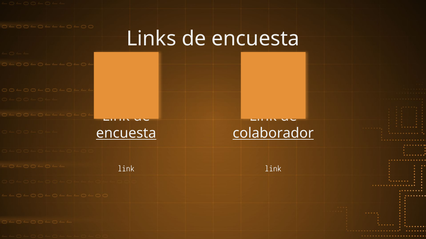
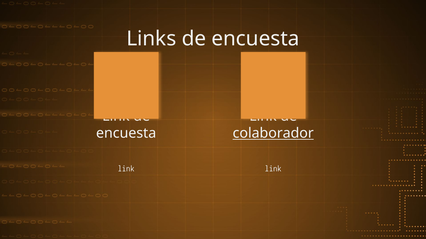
encuesta underline: present -> none (126, 134)
